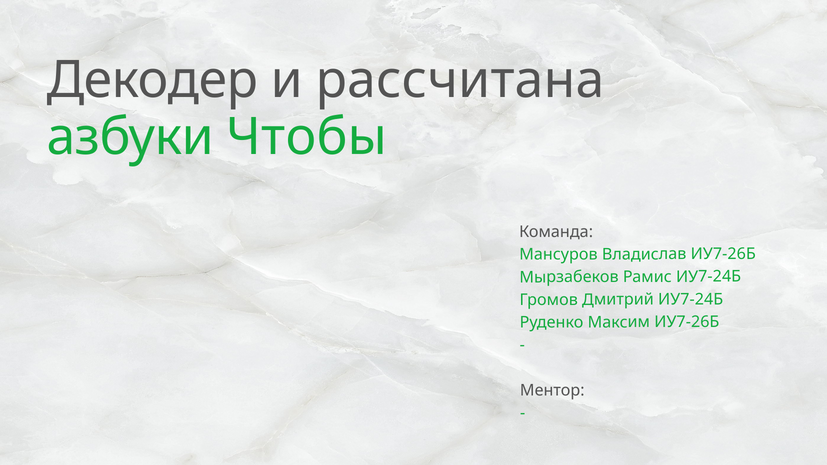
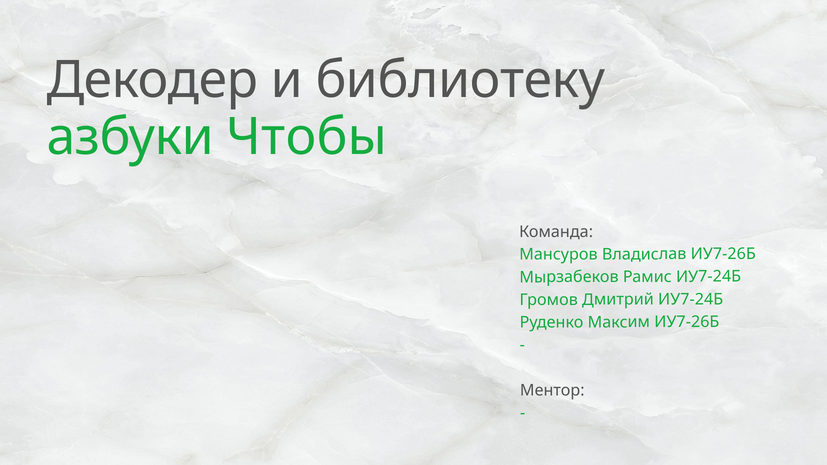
рассчитана: рассчитана -> библиотеку (460, 80)
